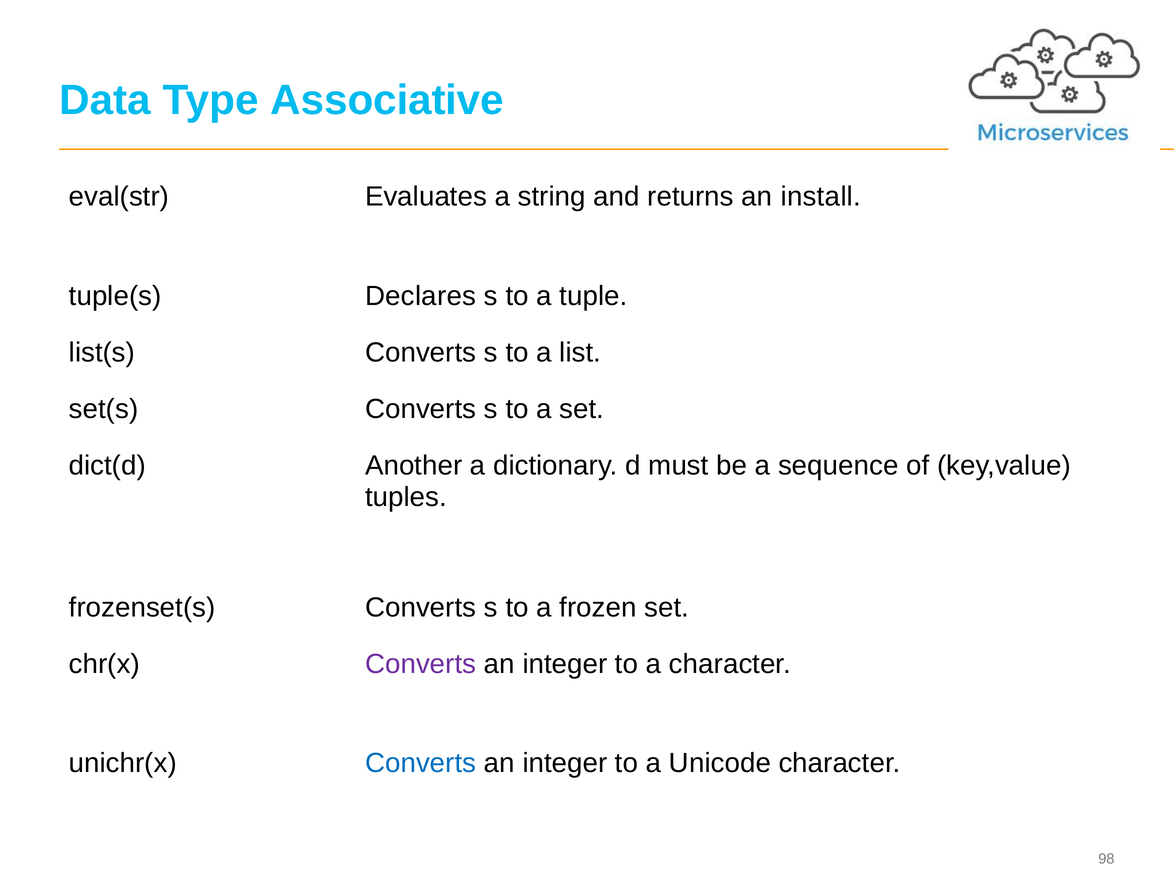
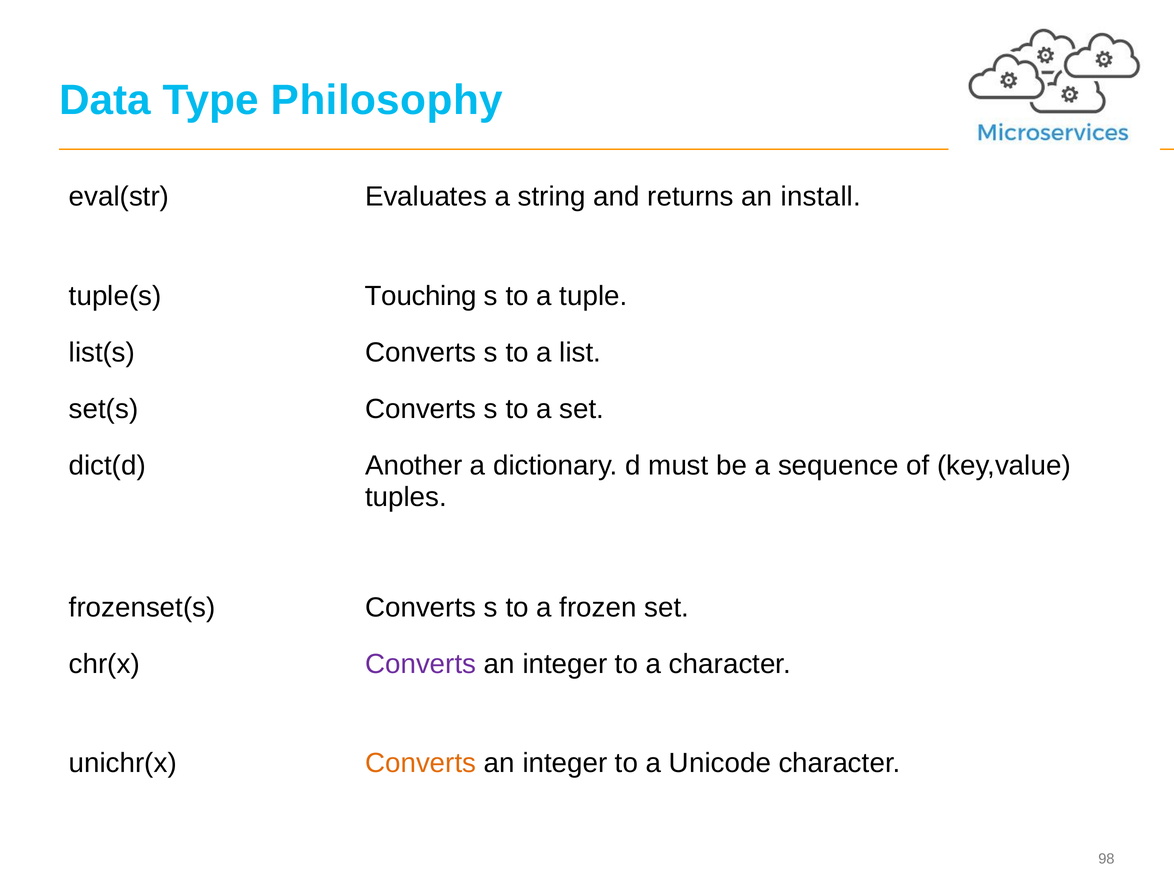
Associative: Associative -> Philosophy (387, 100)
Declares: Declares -> Touching (421, 296)
Converts colour: blue -> orange (421, 764)
